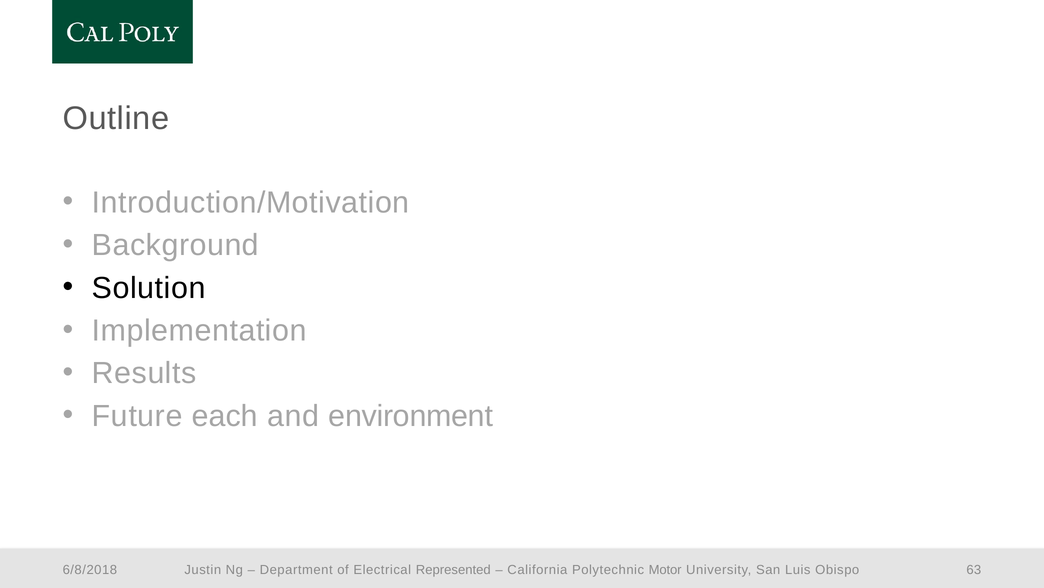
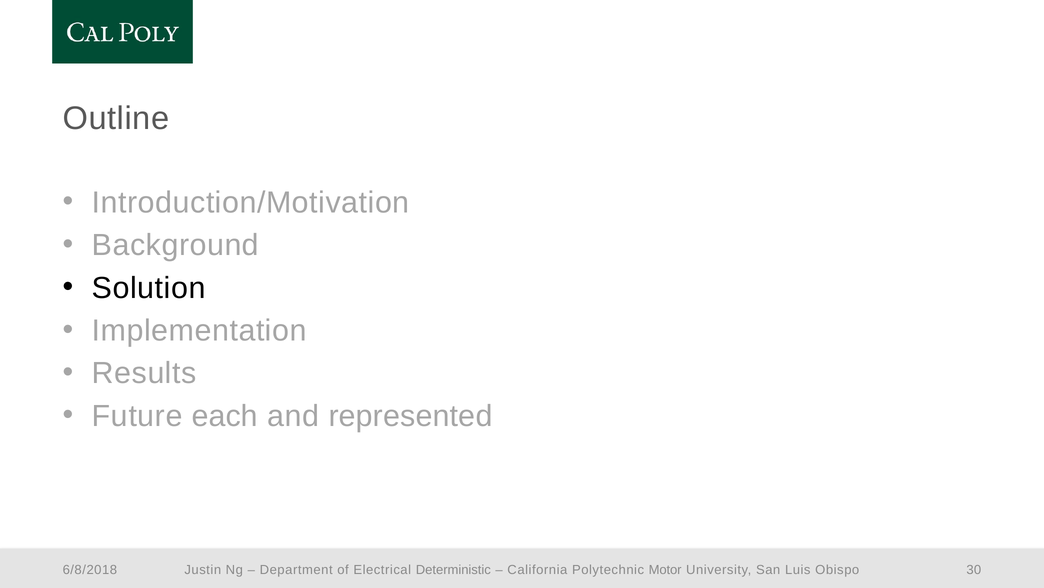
environment: environment -> represented (410, 416)
Represented: Represented -> Deterministic (453, 569)
63: 63 -> 30 (974, 569)
